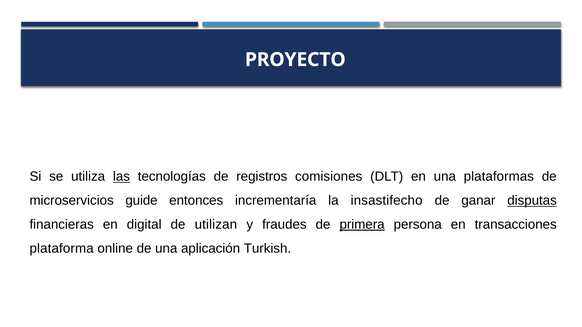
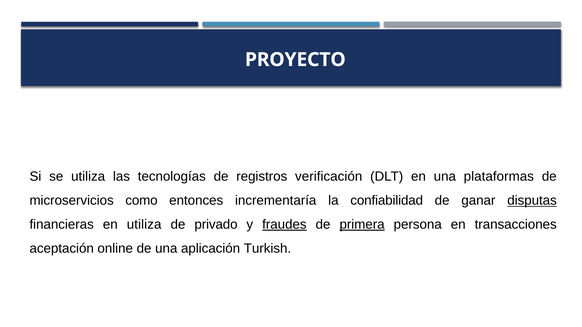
las underline: present -> none (121, 177)
comisiones: comisiones -> verificación (329, 177)
guide: guide -> como (142, 201)
insastifecho: insastifecho -> confiabilidad (387, 201)
en digital: digital -> utiliza (144, 225)
utilizan: utilizan -> privado (216, 225)
fraudes underline: none -> present (284, 225)
plataforma: plataforma -> aceptación (62, 249)
